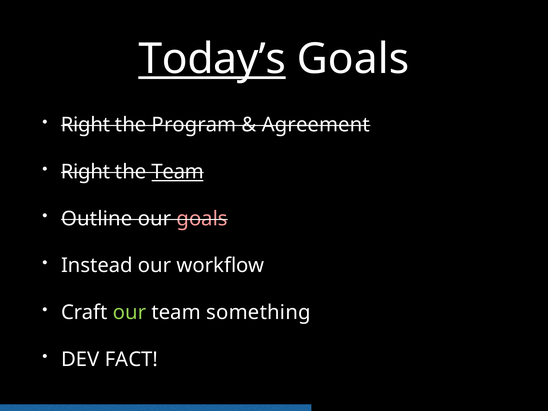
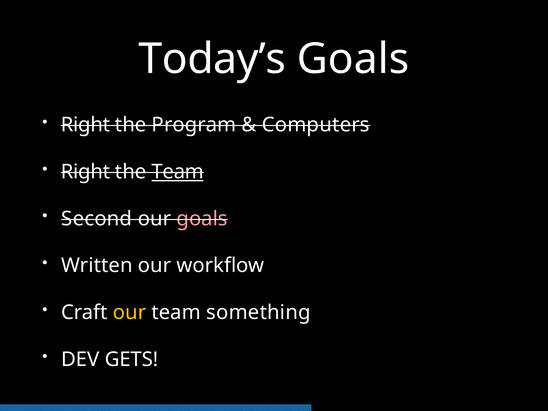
Today’s underline: present -> none (212, 59)
Agreement: Agreement -> Computers (316, 125)
Outline: Outline -> Second (97, 219)
Instead: Instead -> Written (97, 266)
our colour: light green -> yellow (130, 313)
FACT: FACT -> GETS (131, 359)
